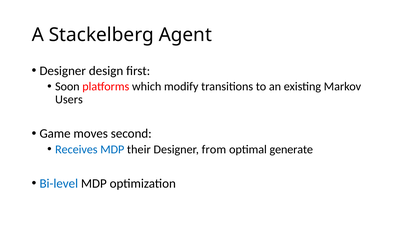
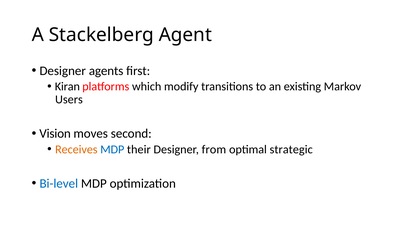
design: design -> agents (106, 71)
Soon: Soon -> Kiran (67, 87)
Game: Game -> Vision (55, 134)
Receives colour: blue -> orange (76, 149)
generate: generate -> strategic (291, 149)
